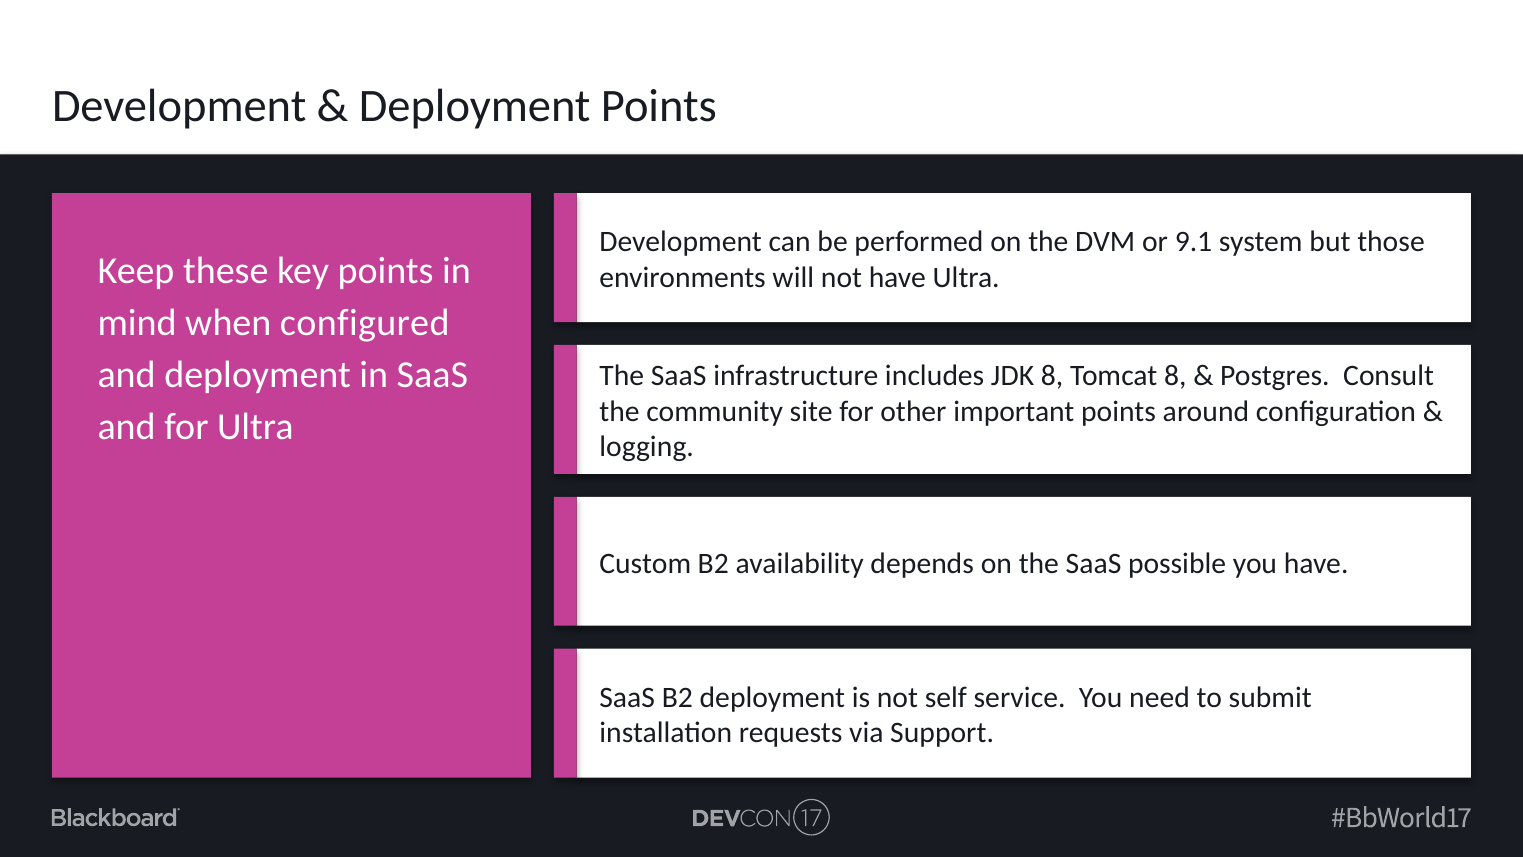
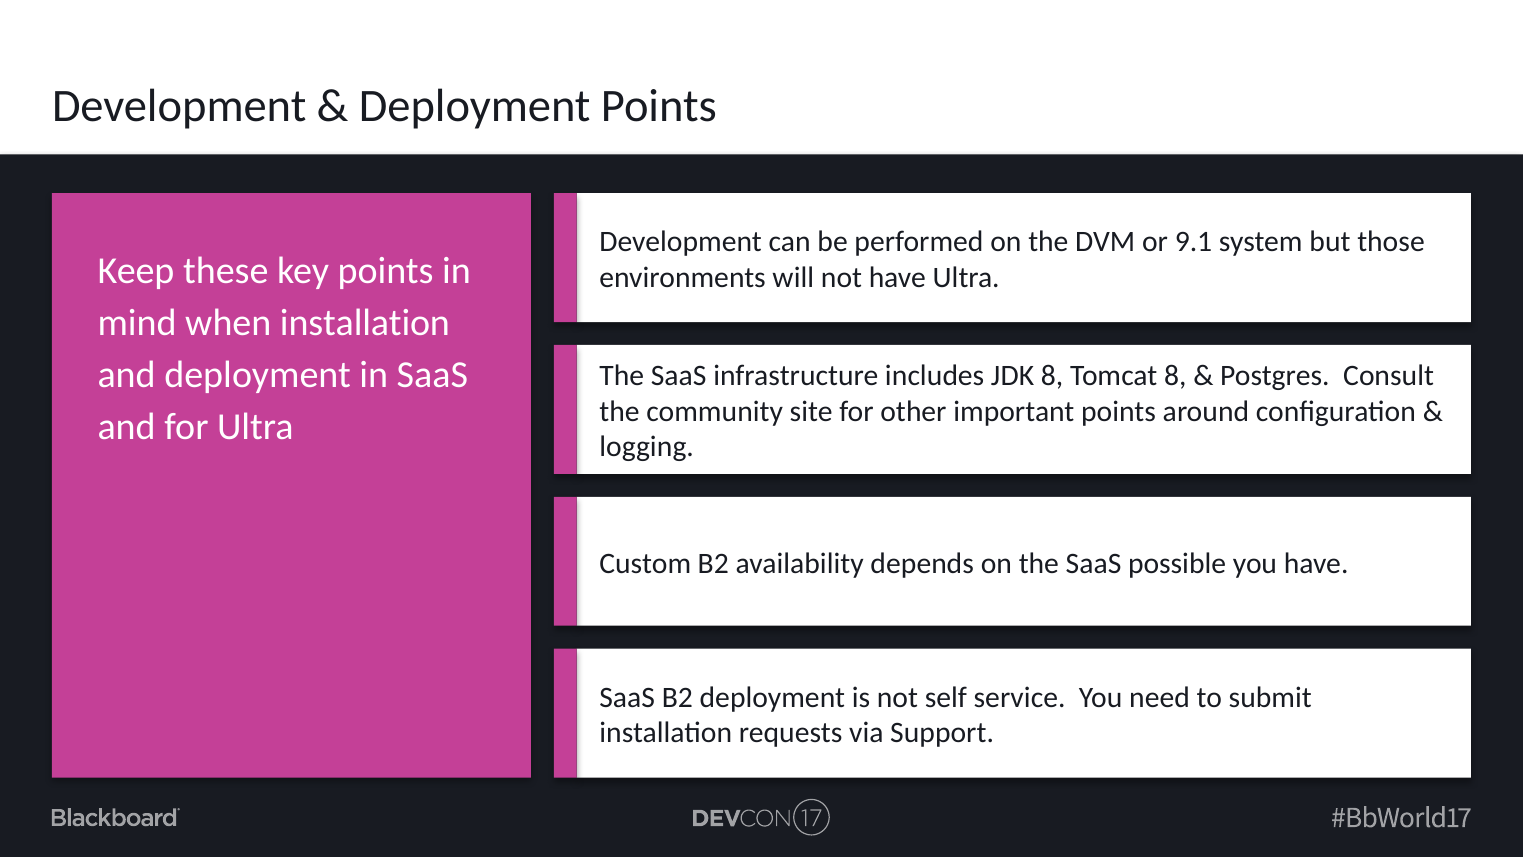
when configured: configured -> installation (365, 323)
